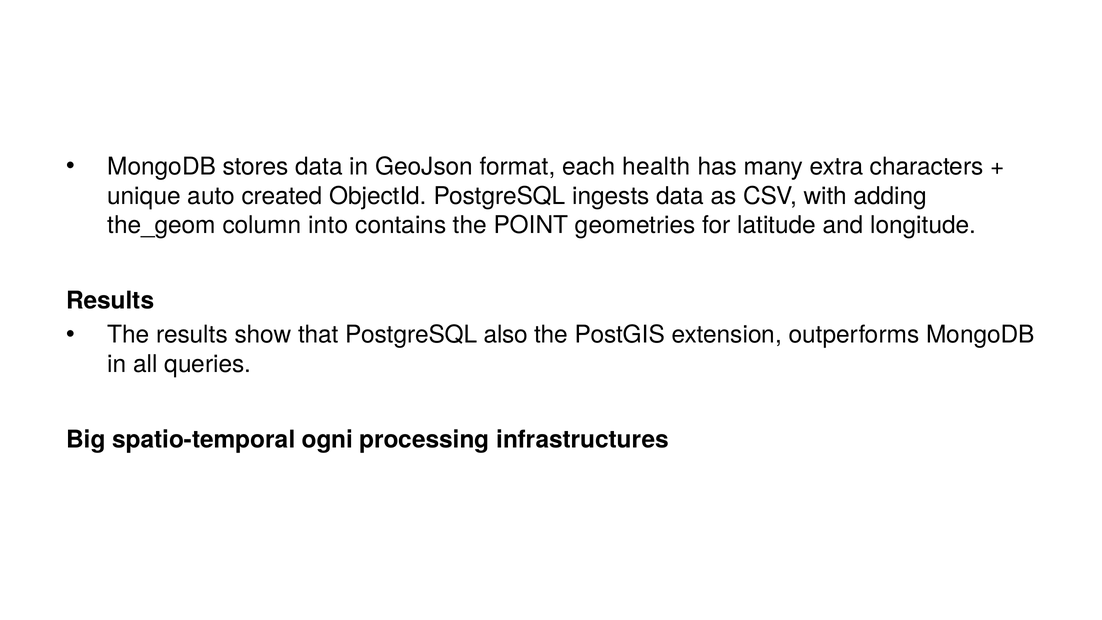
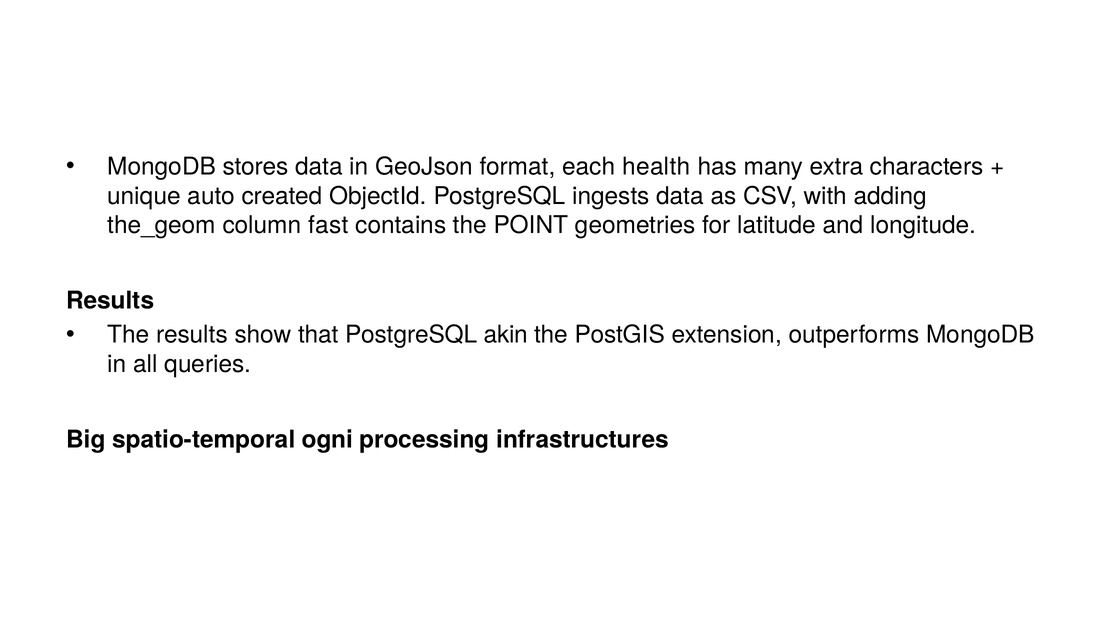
into: into -> fast (328, 225)
also: also -> akin (506, 335)
